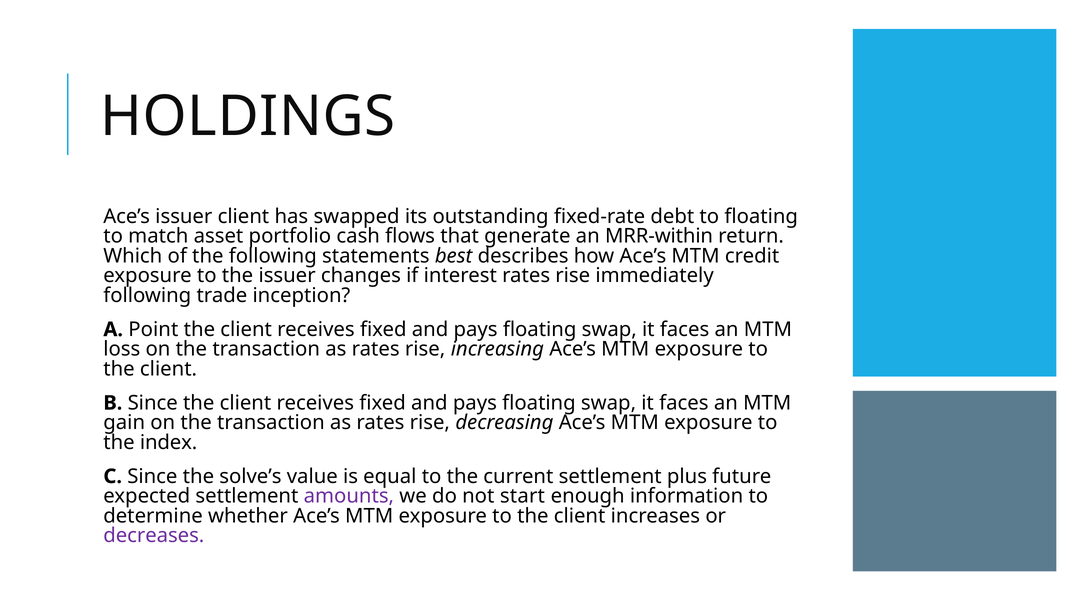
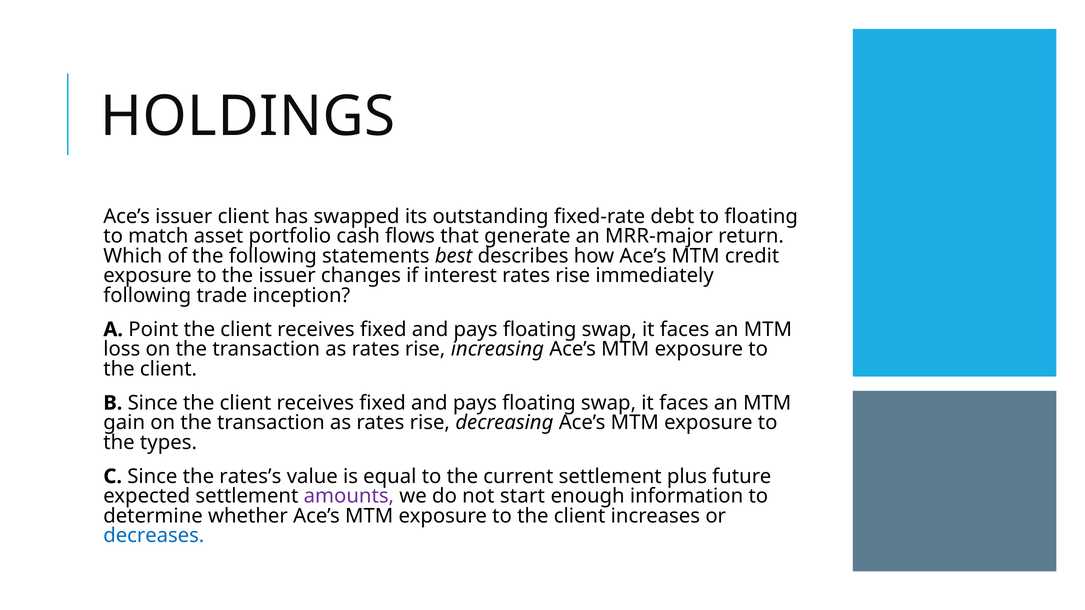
MRR-within: MRR-within -> MRR-major (659, 236)
index: index -> types (168, 443)
solve’s: solve’s -> rates’s (250, 477)
decreases colour: purple -> blue (154, 536)
